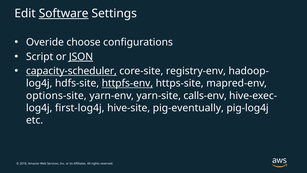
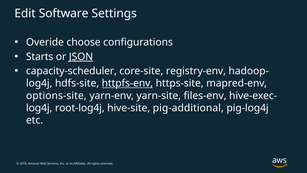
Software underline: present -> none (64, 13)
Script: Script -> Starts (40, 57)
capacity-scheduler underline: present -> none (71, 71)
calls-env: calls-env -> files-env (205, 95)
first-log4j: first-log4j -> root-log4j (80, 108)
pig-eventually: pig-eventually -> pig-additional (188, 108)
